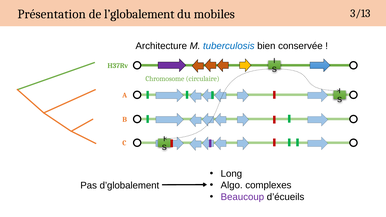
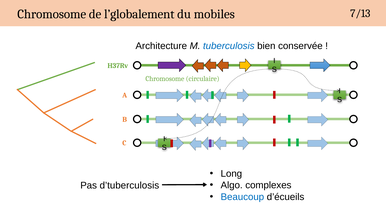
Présentation: Présentation -> Chromosome (52, 14)
3/13: 3/13 -> 7/13 (360, 13)
d’globalement: d’globalement -> d’tuberculosis (129, 186)
Beaucoup colour: purple -> blue (242, 197)
